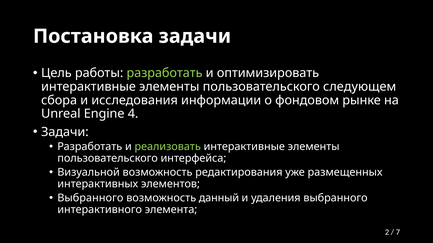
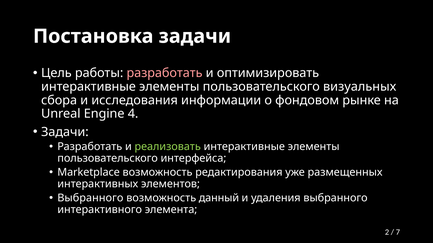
разработать colour: light green -> pink (165, 73)
следующем: следующем -> визуальных (360, 87)
Визуальной: Визуальной -> Marketplace (89, 173)
